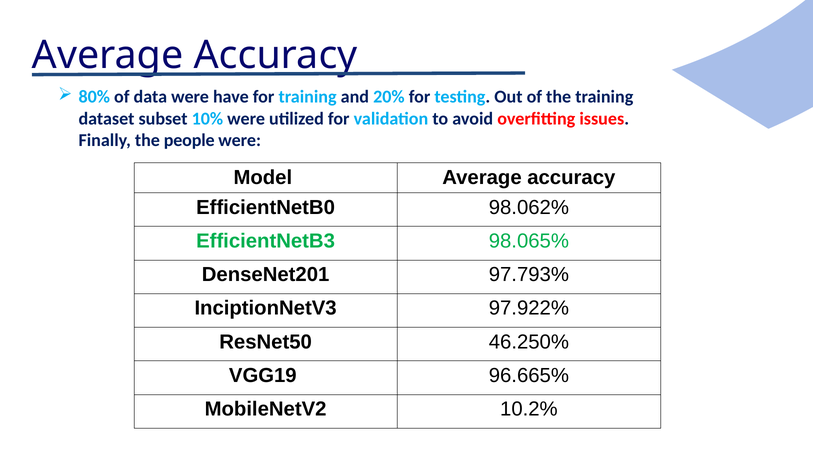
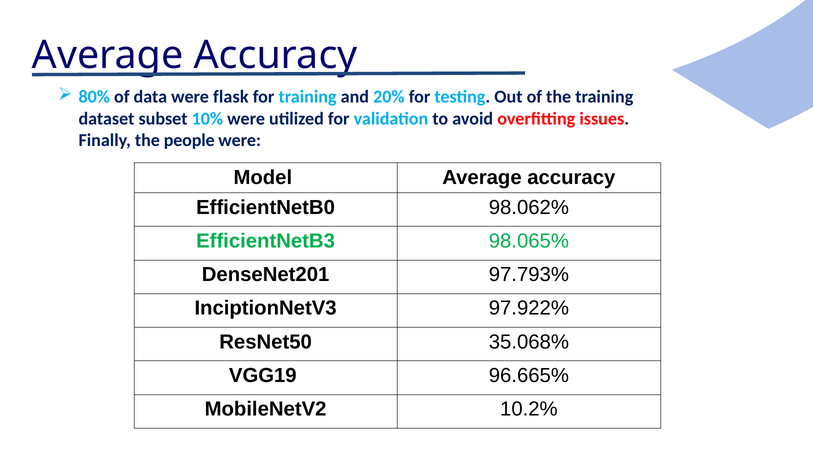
have: have -> flask (231, 97)
46.250%: 46.250% -> 35.068% (529, 342)
